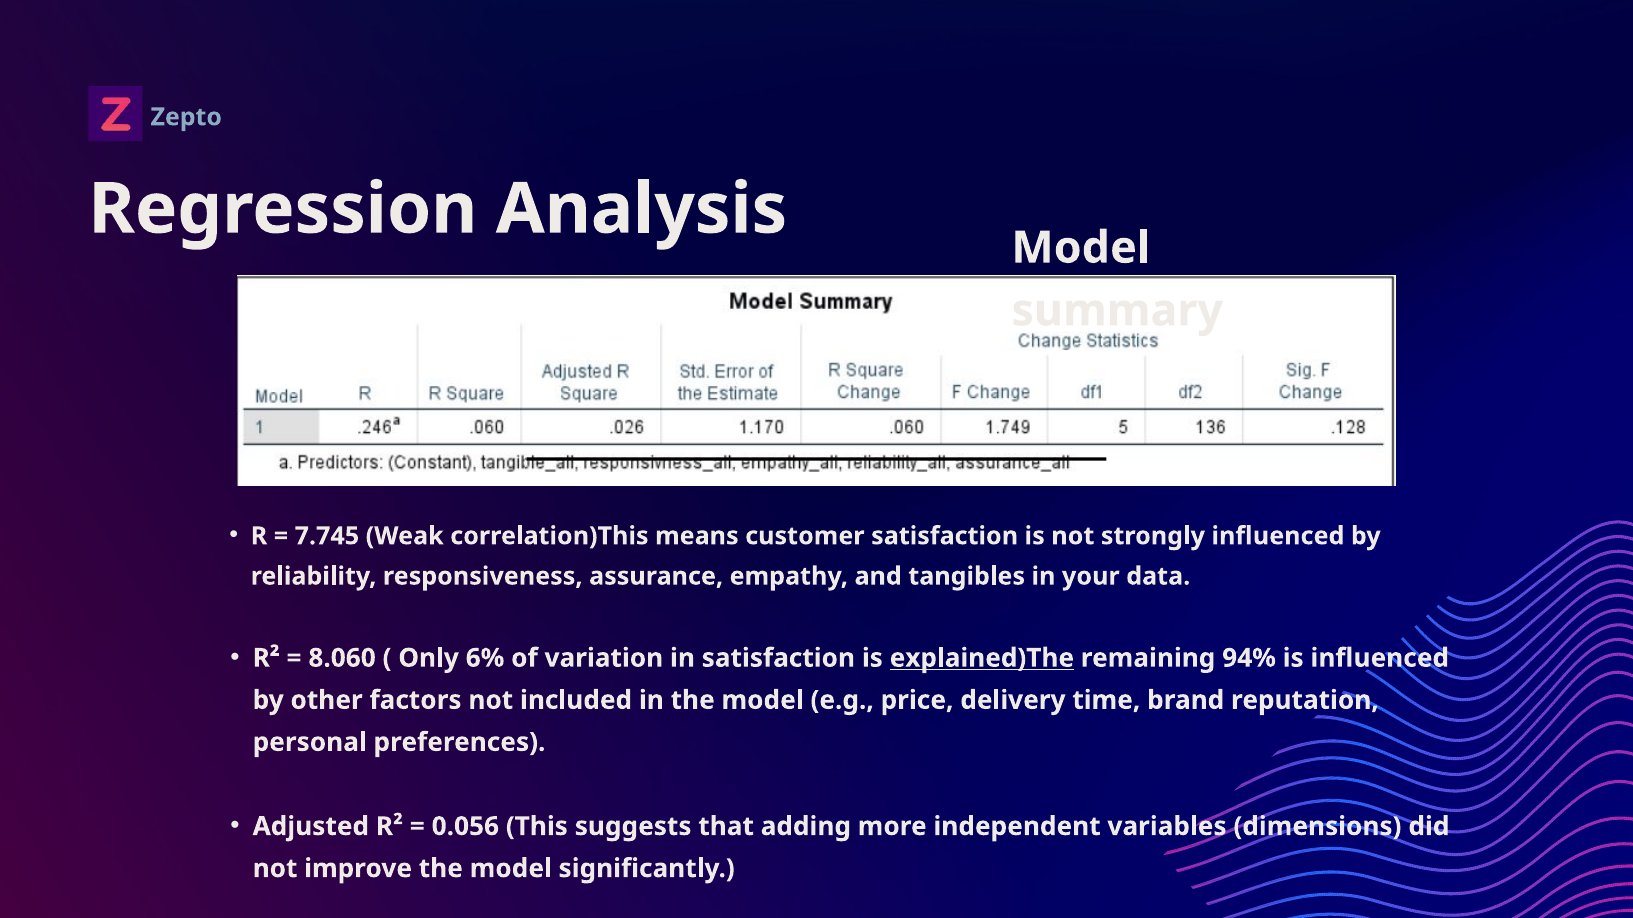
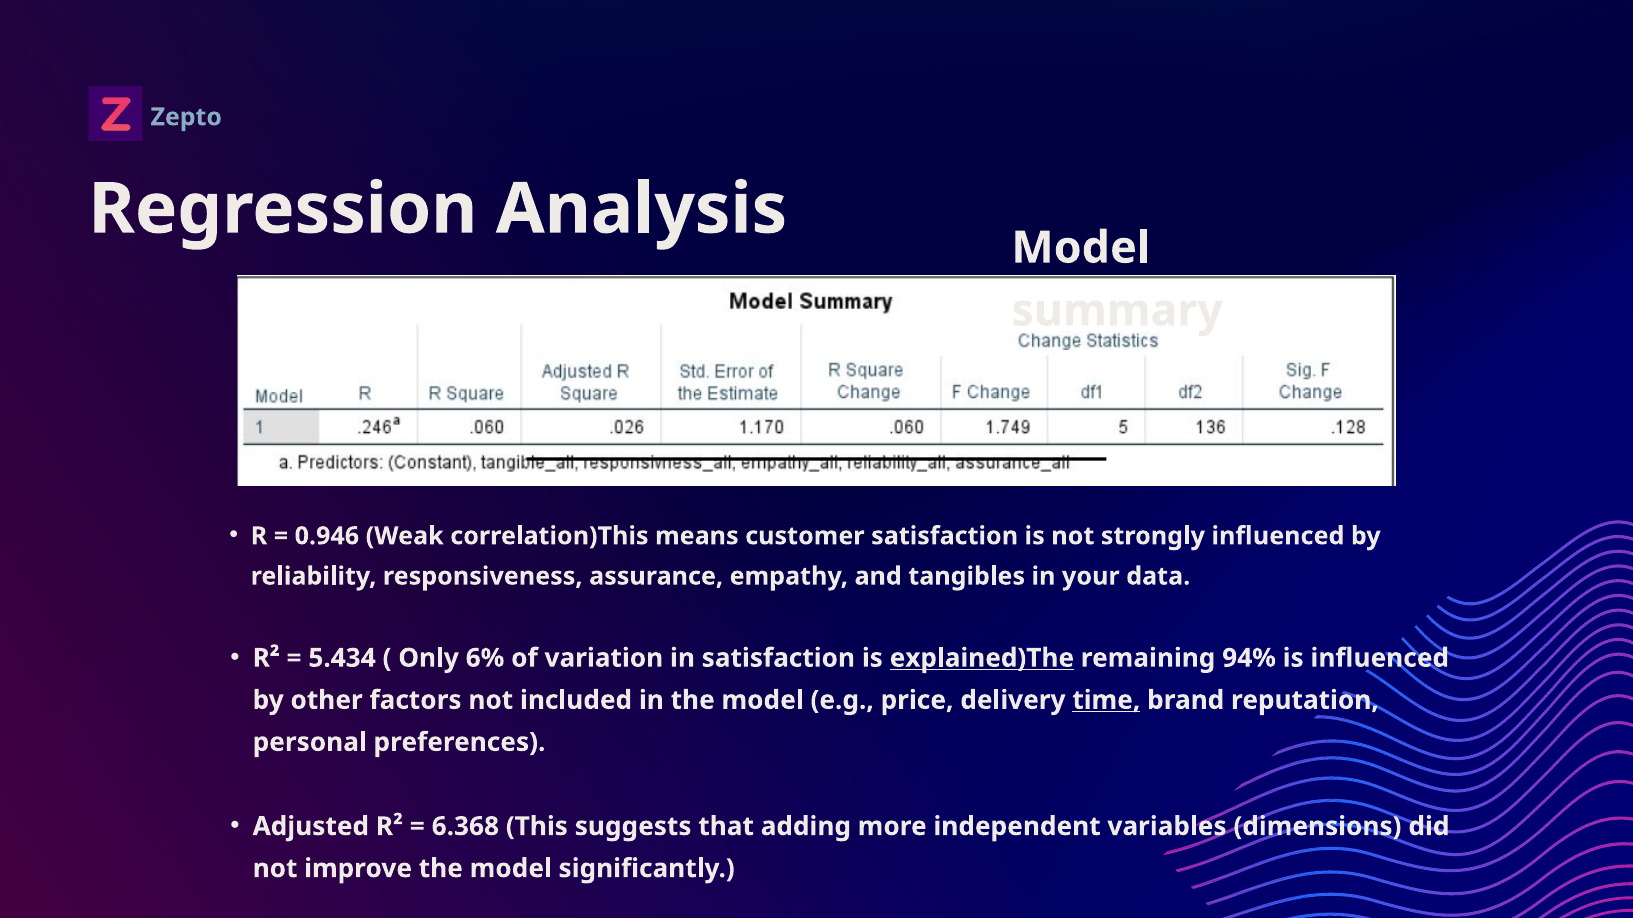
7.745: 7.745 -> 0.946 (327, 536)
8.060: 8.060 -> 5.434 (342, 658)
time underline: none -> present (1106, 701)
0.056: 0.056 -> 6.368 (465, 827)
